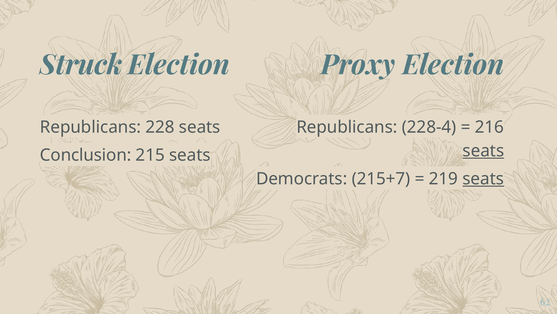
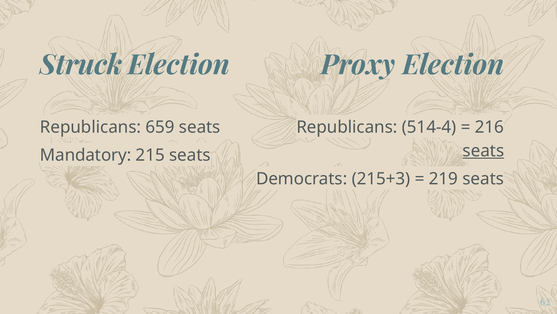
228: 228 -> 659 (160, 127)
228-4: 228-4 -> 514-4 (429, 127)
Conclusion: Conclusion -> Mandatory (86, 155)
215+7: 215+7 -> 215+3 (381, 179)
seats underline: present -> none (483, 179)
